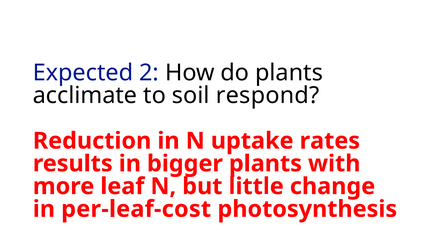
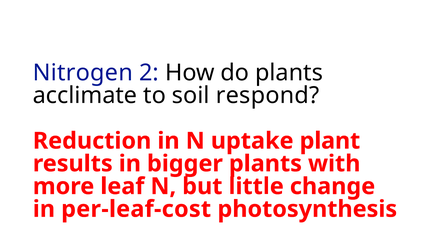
Expected: Expected -> Nitrogen (83, 73)
rates: rates -> plant (330, 141)
